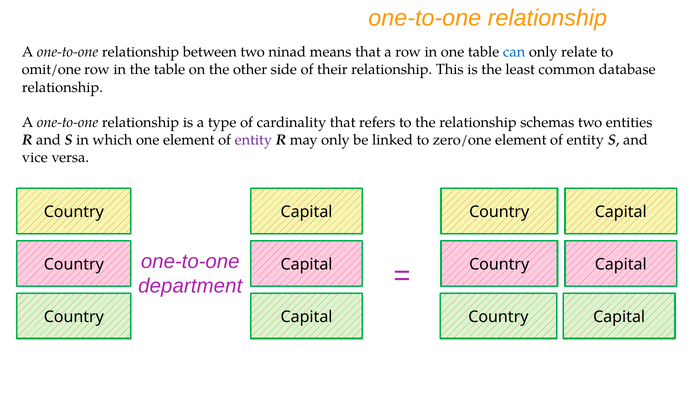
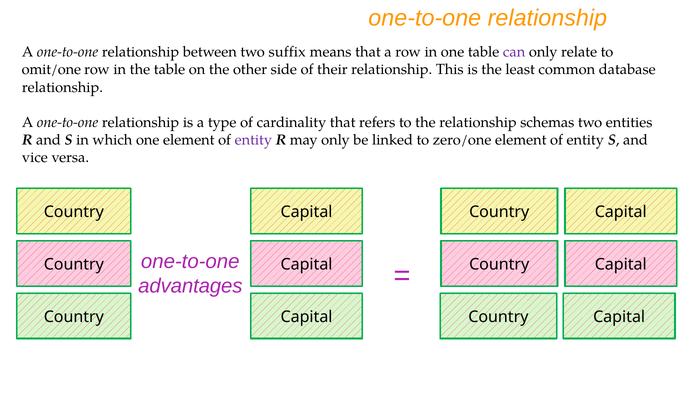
ninad: ninad -> suffix (287, 52)
can colour: blue -> purple (514, 52)
department: department -> advantages (190, 286)
